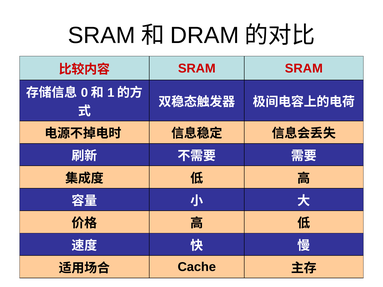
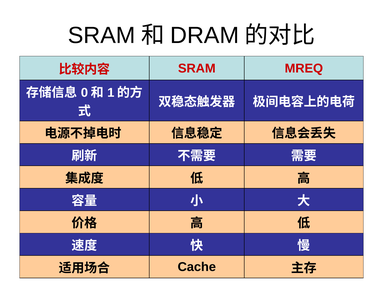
SRAM SRAM: SRAM -> MREQ (304, 68)
